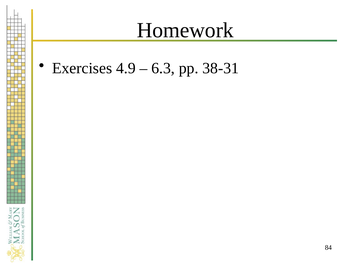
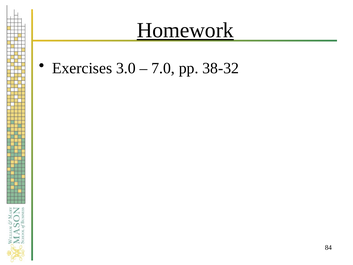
Homework underline: none -> present (185, 30)
4.9: 4.9 -> 3.0 (126, 68)
6.3: 6.3 -> 7.0 (163, 68)
38-31: 38-31 -> 38-32 (221, 68)
